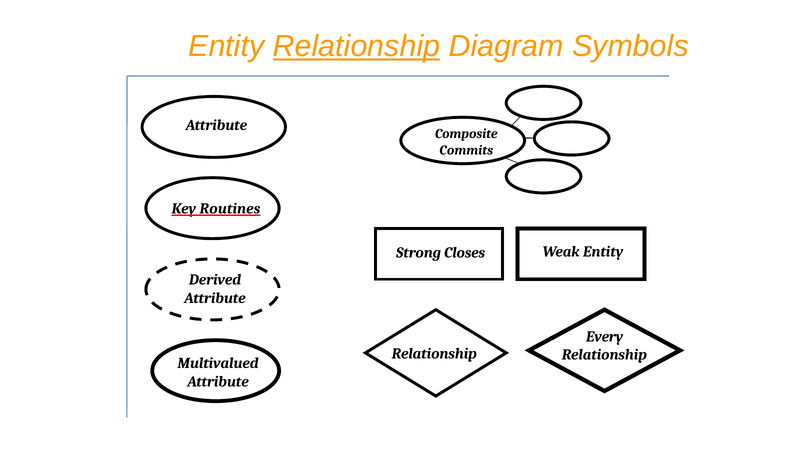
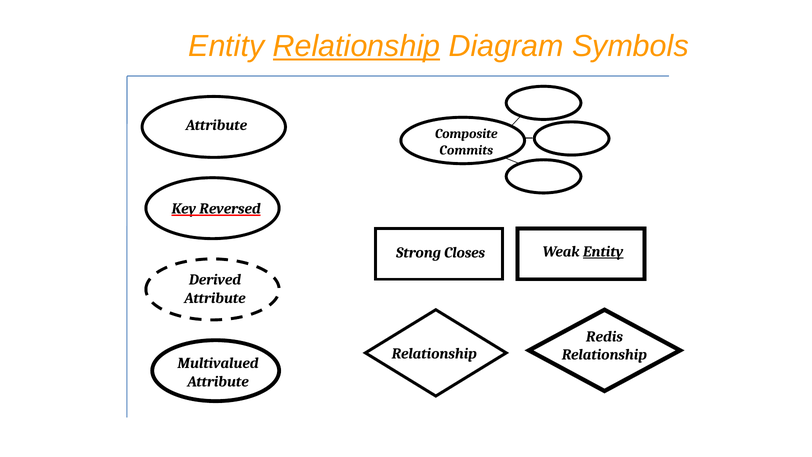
Routines: Routines -> Reversed (230, 209)
Entity underline: none -> present (603, 251)
Every: Every -> Redis (604, 336)
